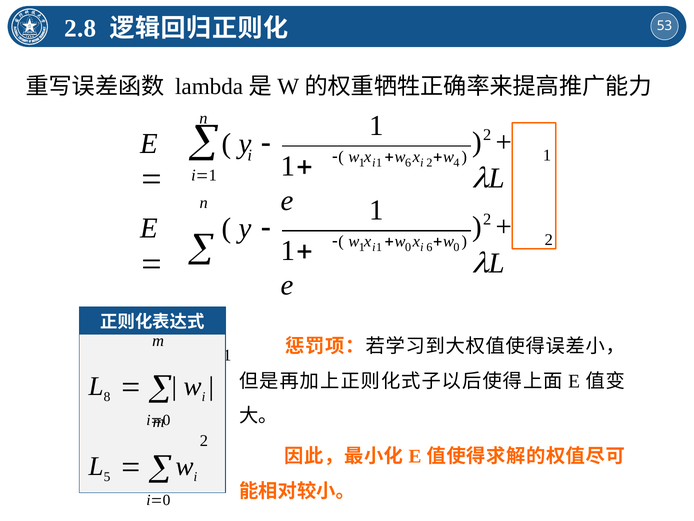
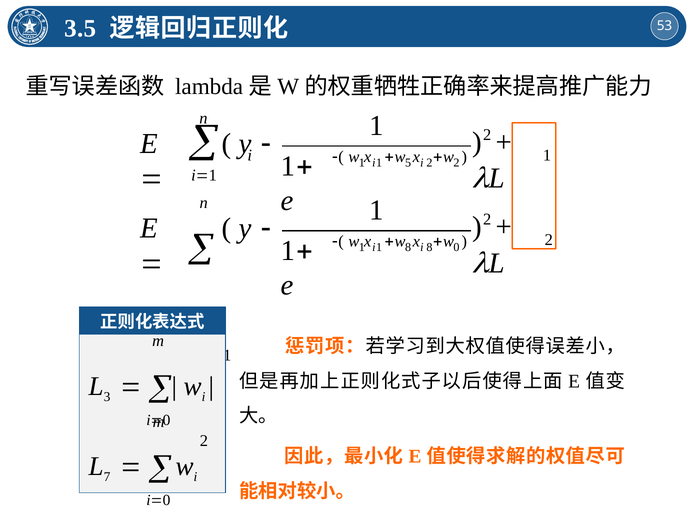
2.8: 2.8 -> 3.5 (80, 28)
i1 6: 6 -> 5 (408, 163)
i 2 4: 4 -> 2 (456, 163)
i1 0: 0 -> 8 (408, 247)
i 6: 6 -> 8 (429, 247)
8: 8 -> 3 (107, 396)
5: 5 -> 7 (107, 476)
